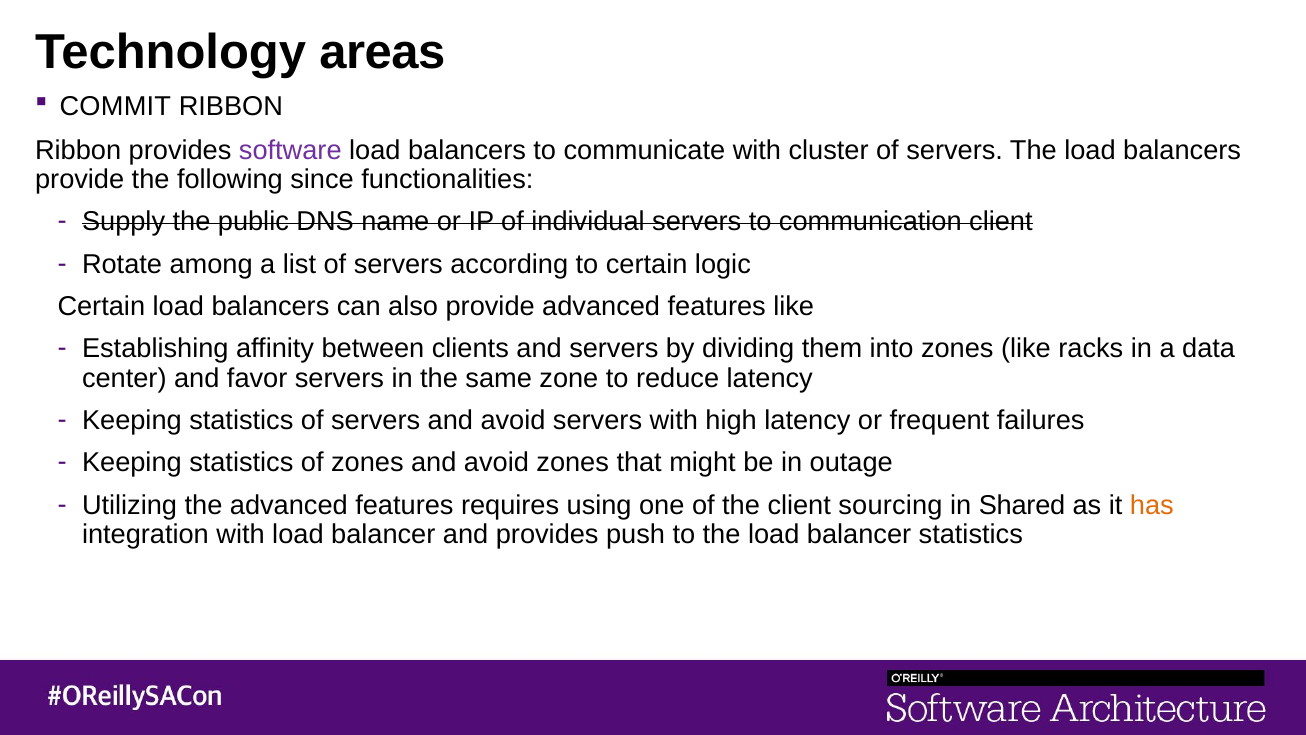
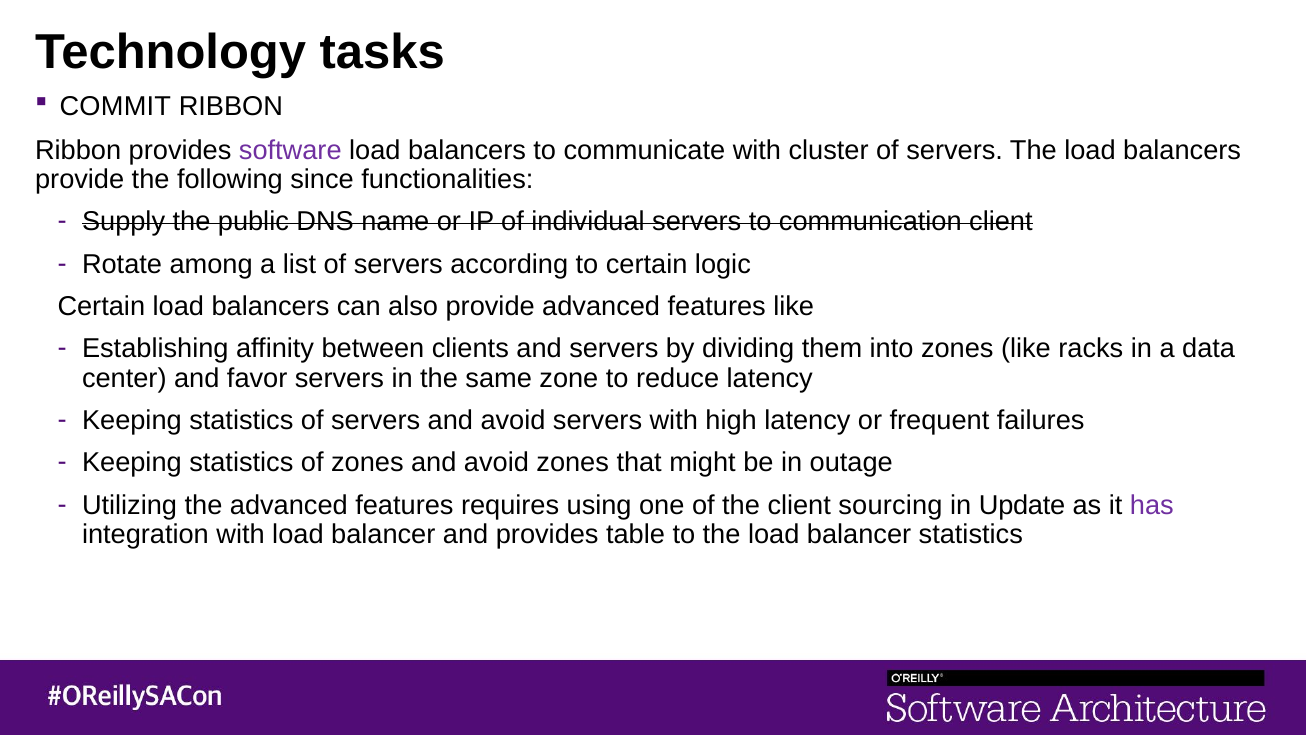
areas: areas -> tasks (382, 53)
Shared: Shared -> Update (1022, 505)
has colour: orange -> purple (1152, 505)
push: push -> table (636, 534)
